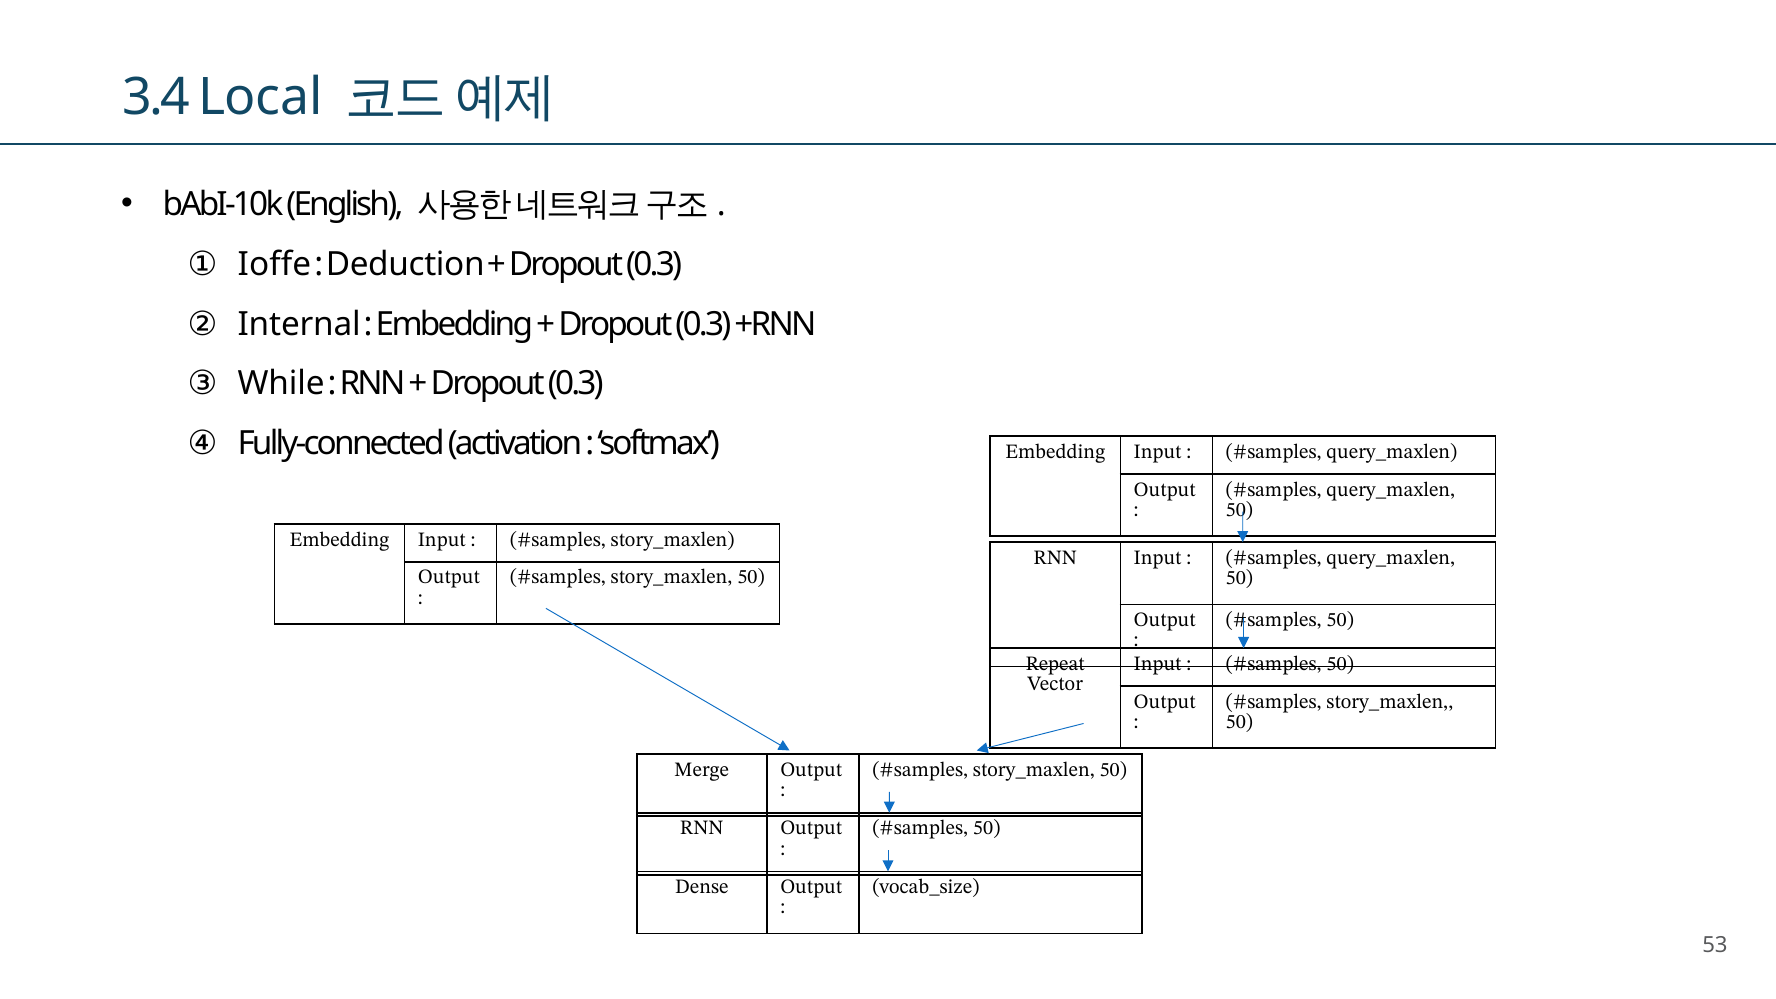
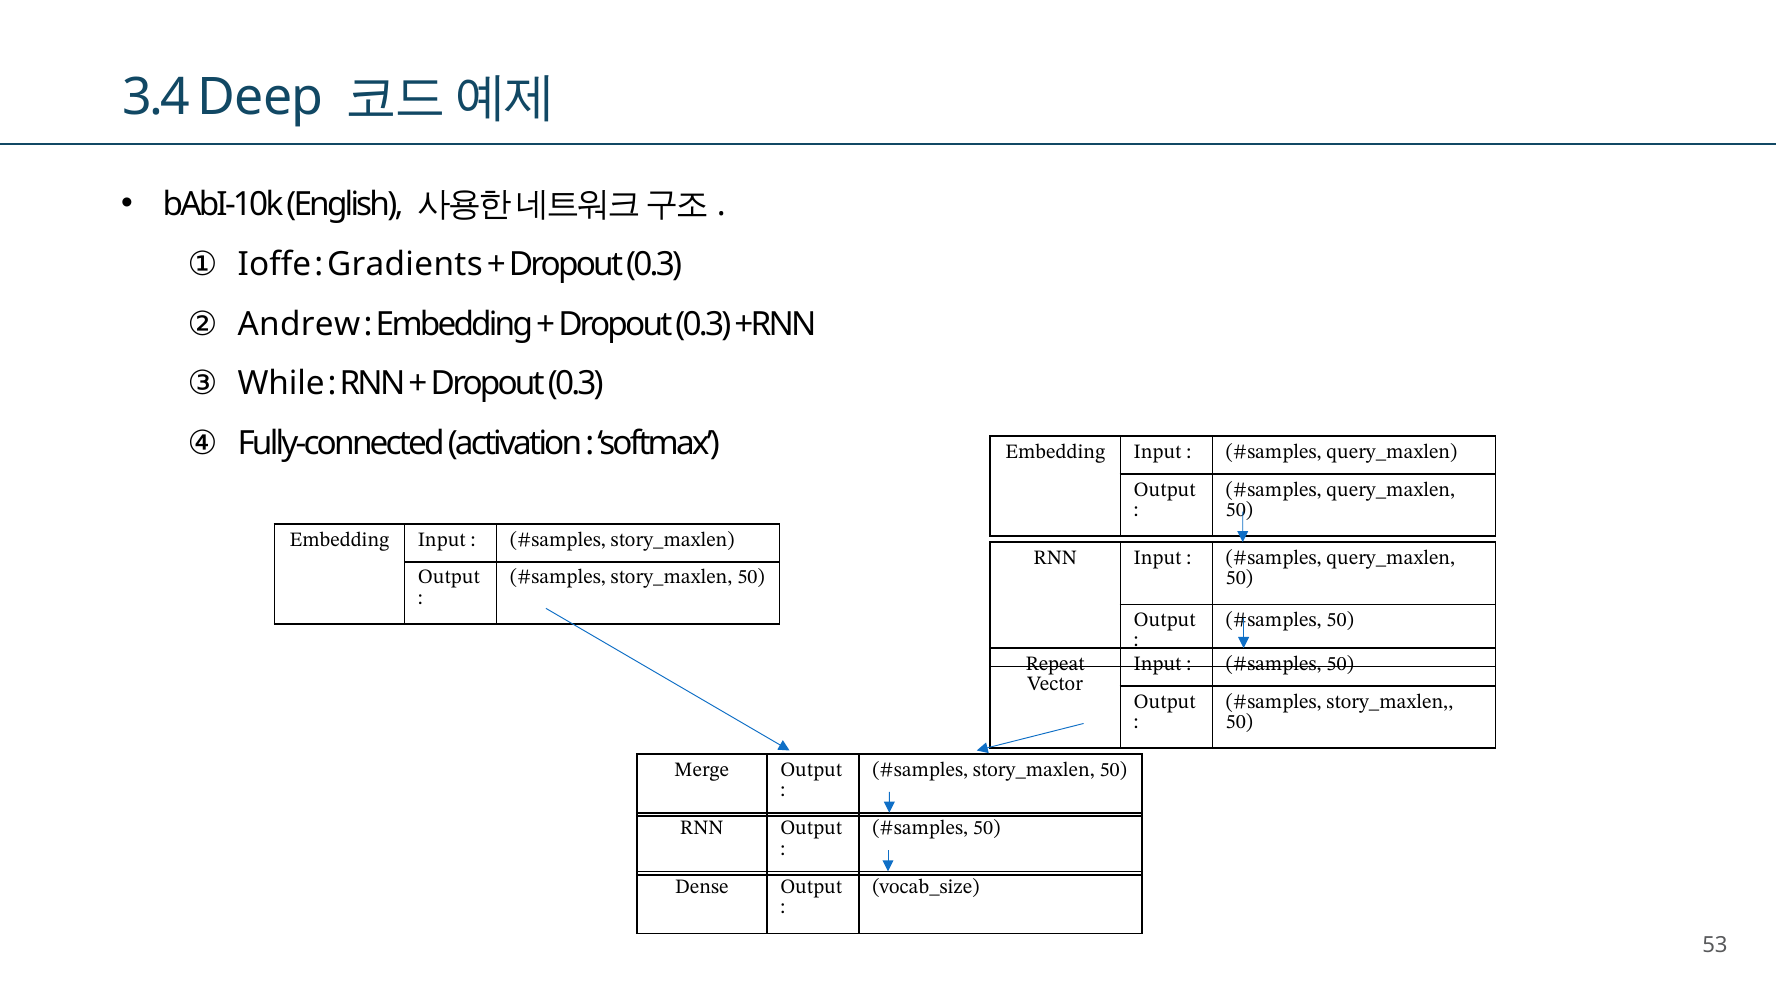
Local: Local -> Deep (260, 98)
Deduction: Deduction -> Gradients (405, 264)
Internal: Internal -> Andrew (299, 324)
